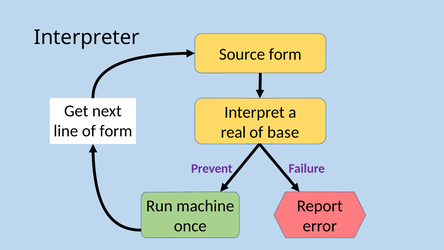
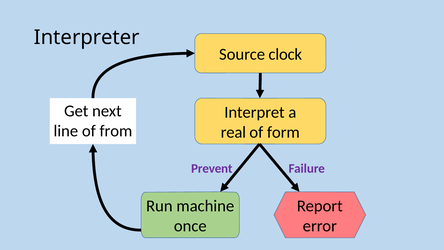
Source form: form -> clock (285, 54)
of form: form -> from (116, 131)
base: base -> form (283, 132)
